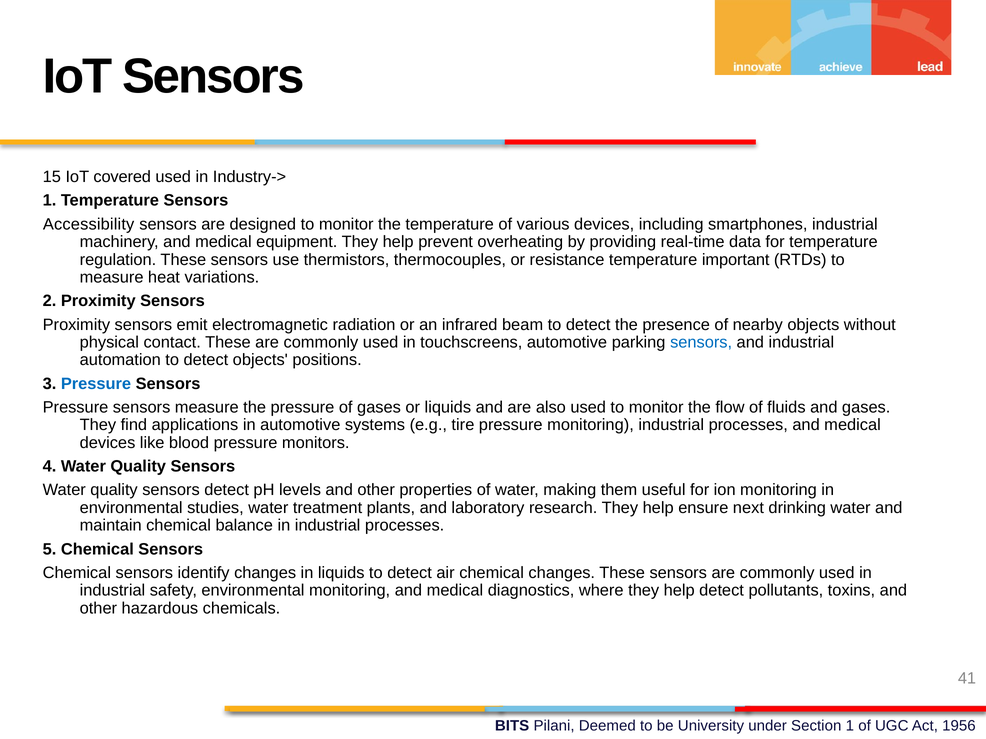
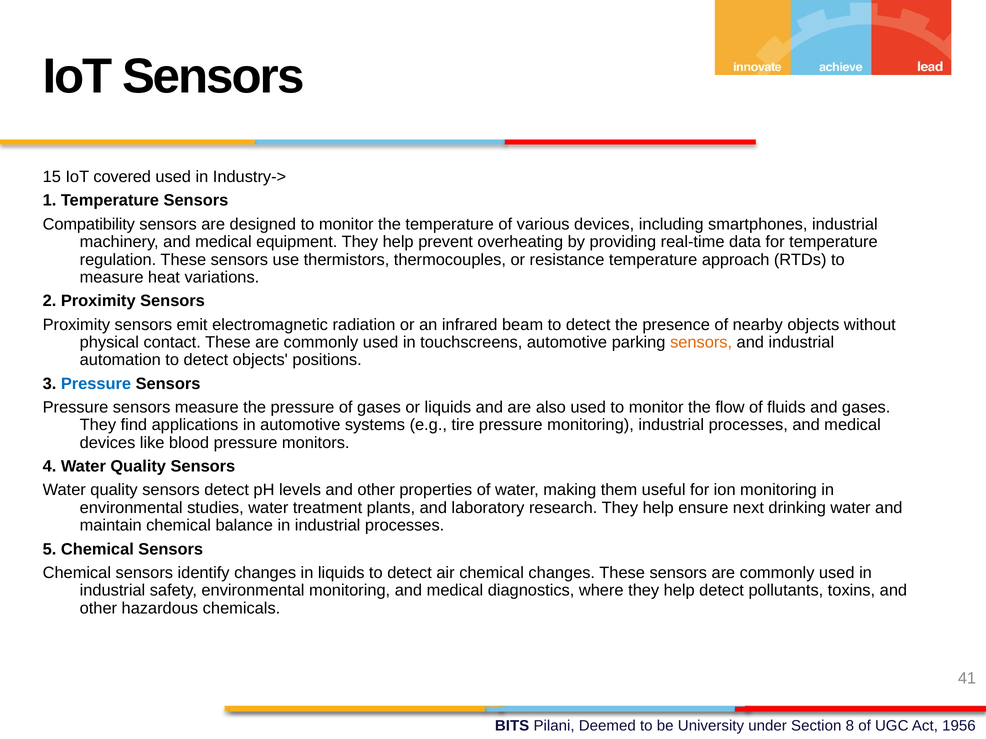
Accessibility: Accessibility -> Compatibility (89, 224)
important: important -> approach (736, 260)
sensors colour: blue -> orange (701, 343)
1: 1 -> 8 (850, 726)
